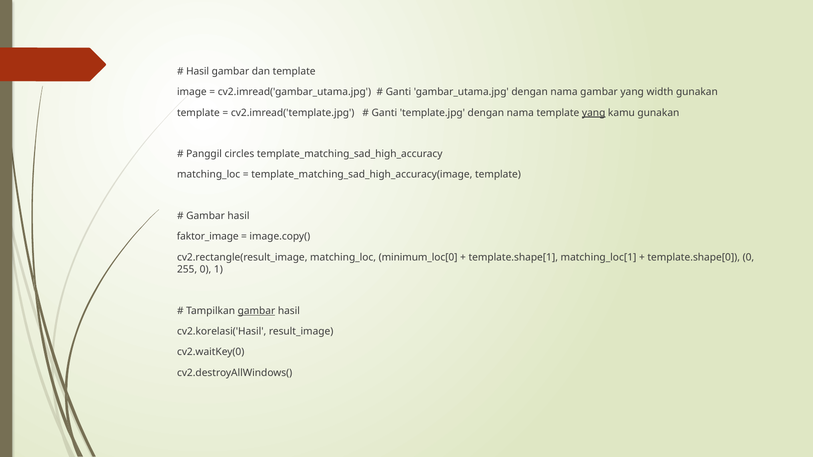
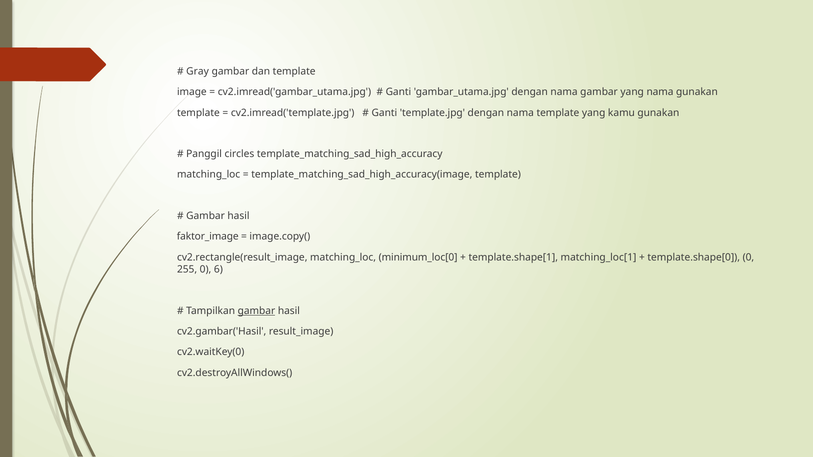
Hasil: Hasil -> Gray (198, 71)
yang width: width -> nama (660, 92)
yang underline: present -> none (594, 113)
1: 1 -> 6 (218, 270)
cv2.korelasi('Hasil: cv2.korelasi('Hasil -> cv2.gambar('Hasil (222, 332)
